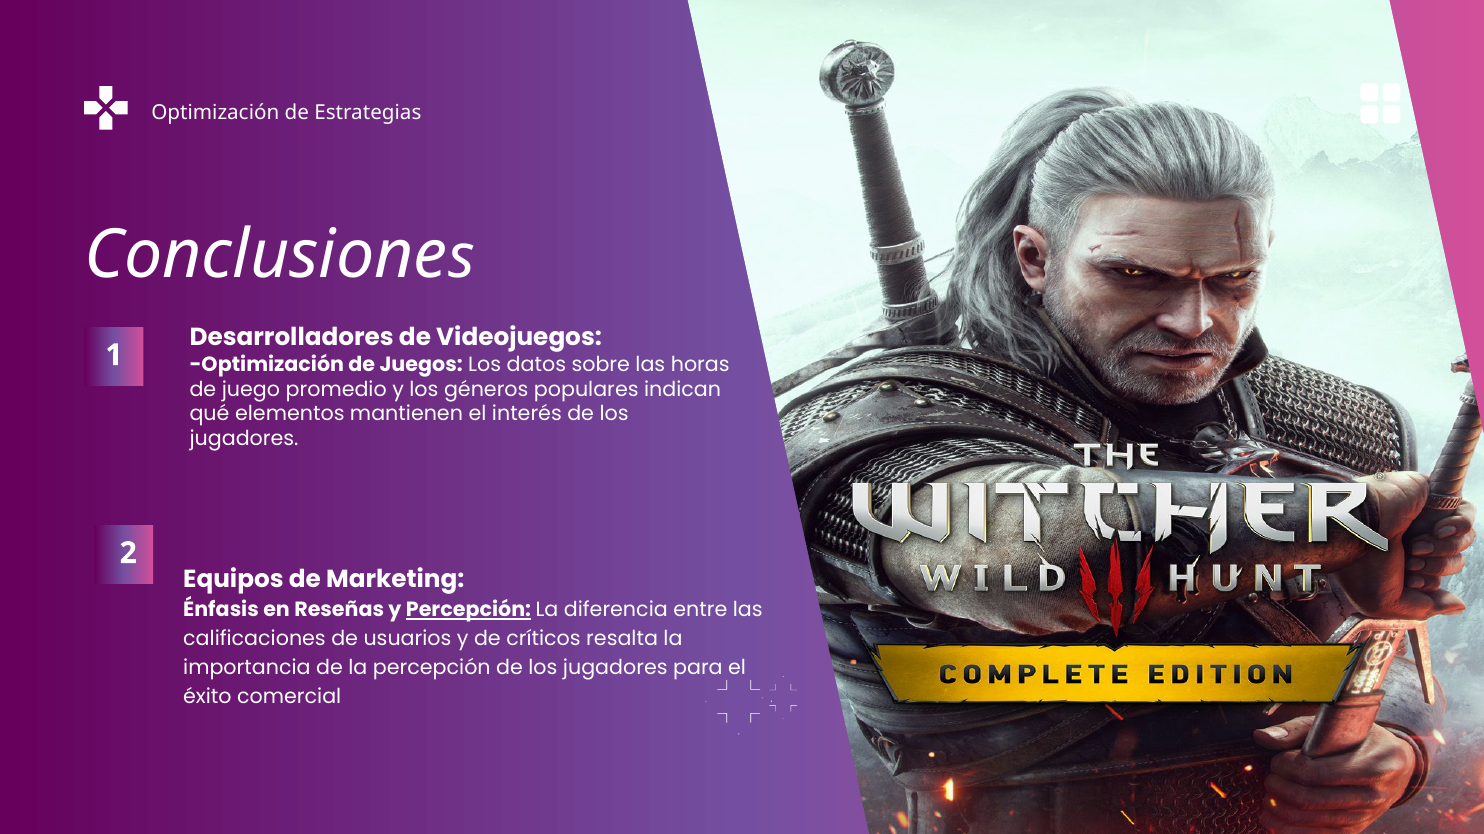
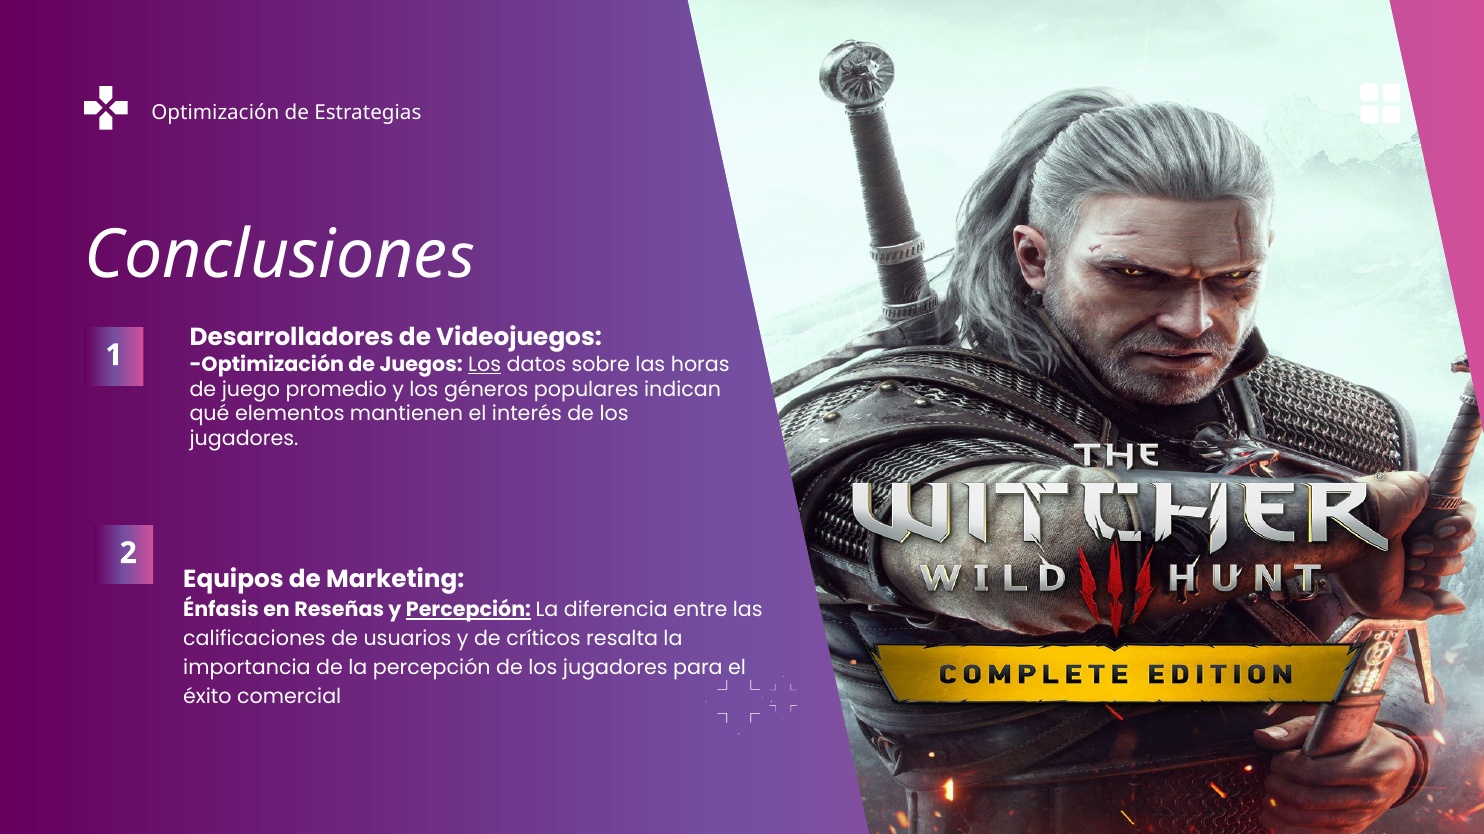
Los underline: none -> present (485, 365)
